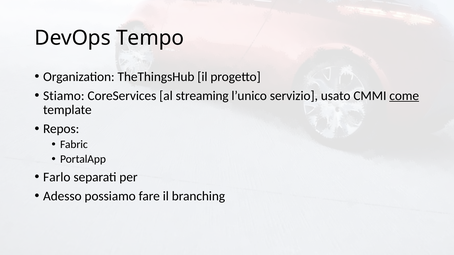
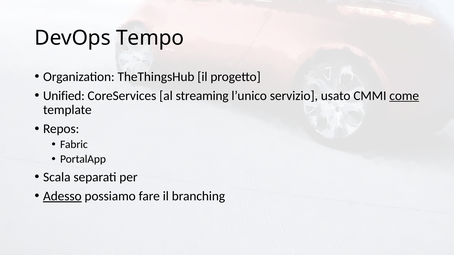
Stiamo: Stiamo -> Unified (64, 96)
Farlo: Farlo -> Scala (57, 177)
Adesso underline: none -> present (62, 196)
